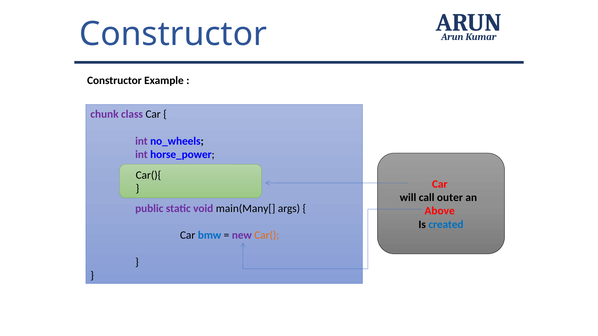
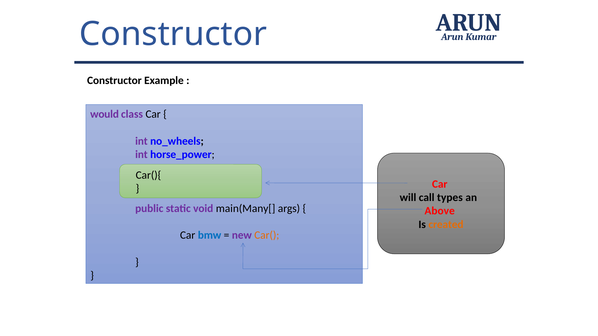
chunk: chunk -> would (105, 114)
outer: outer -> types (450, 198)
created colour: blue -> orange (446, 225)
